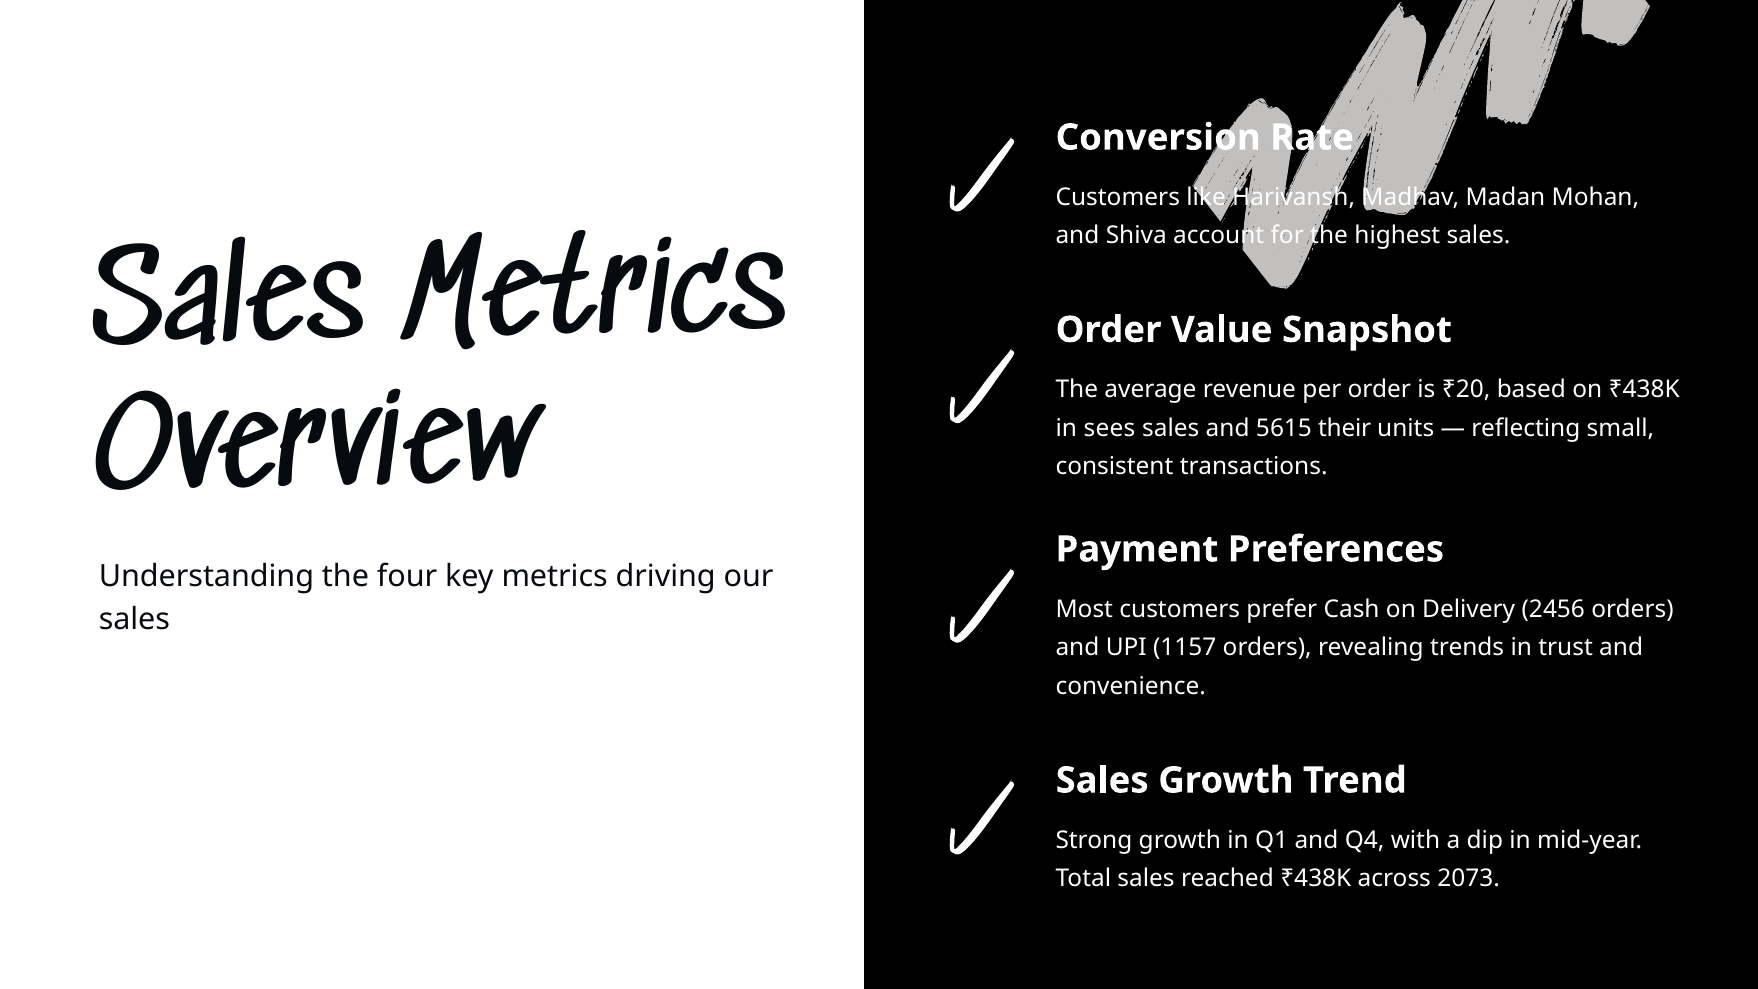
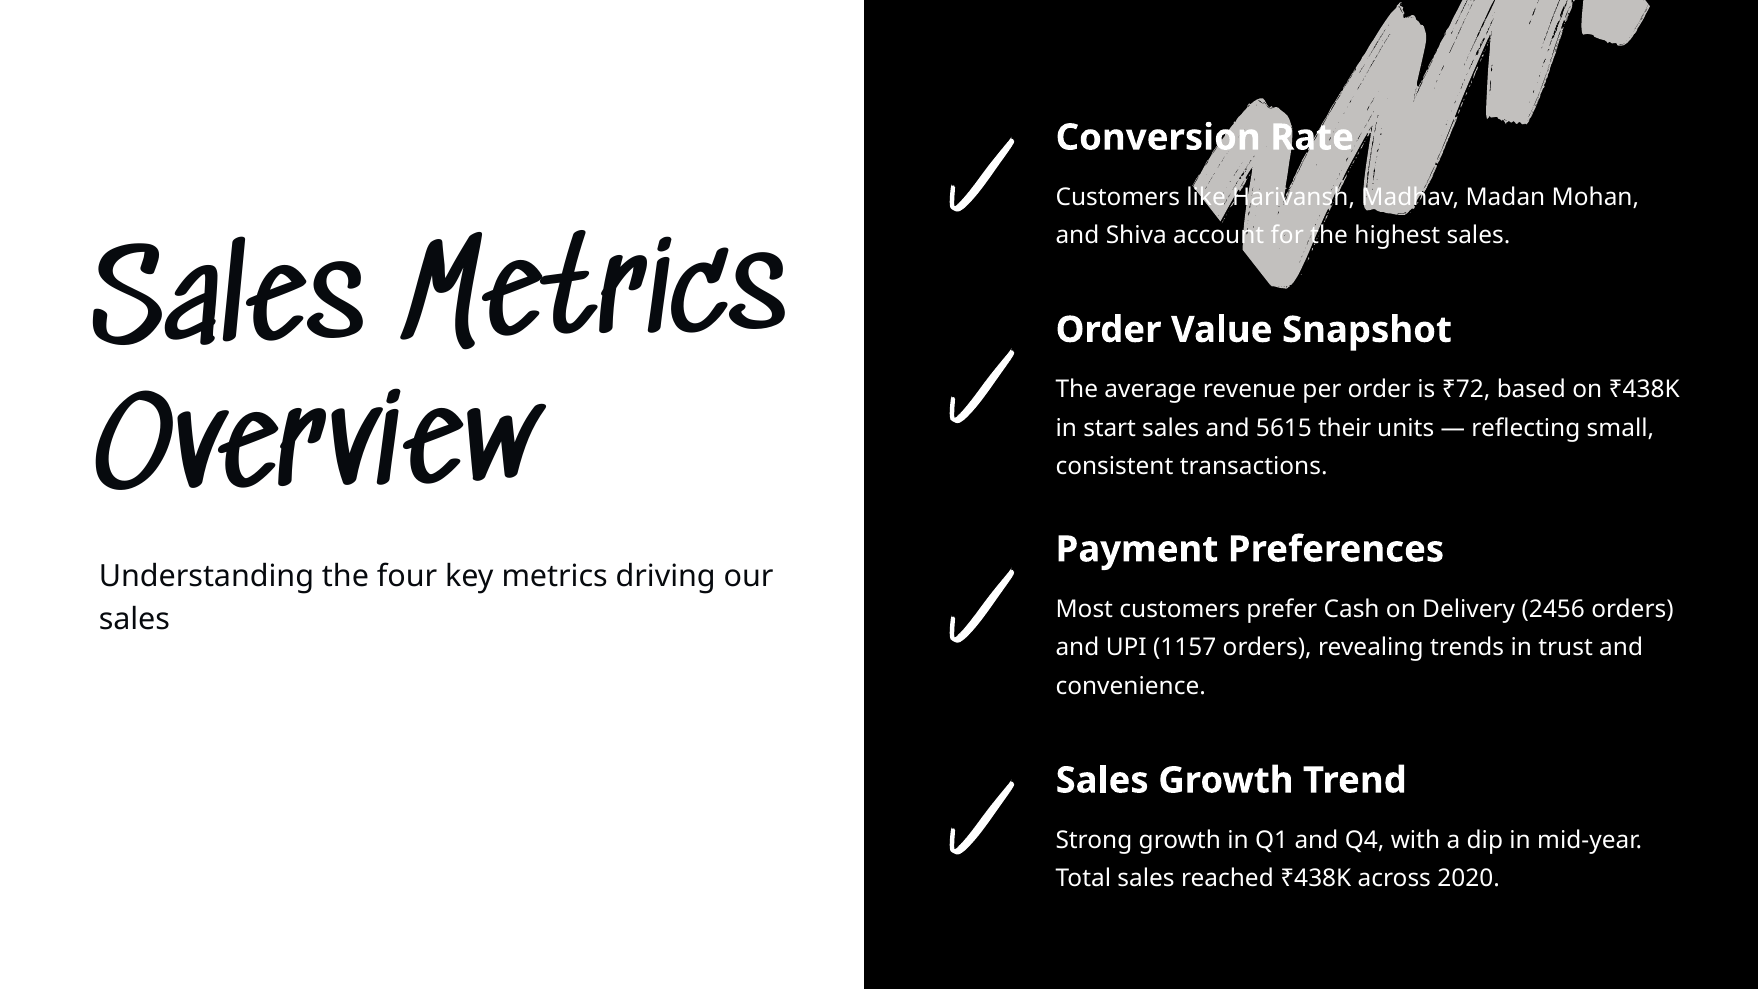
₹20: ₹20 -> ₹72 (1466, 390)
sees: sees -> start (1110, 428)
2073: 2073 -> 2020 (1469, 879)
